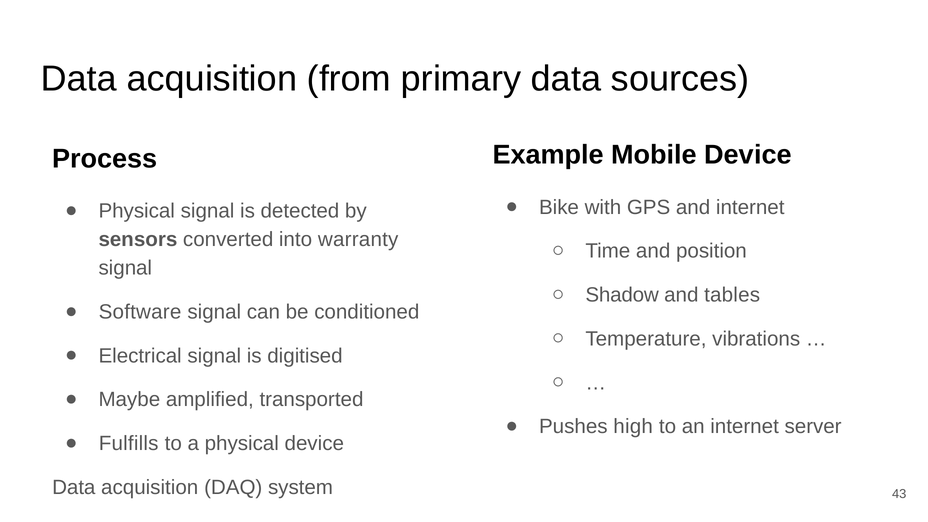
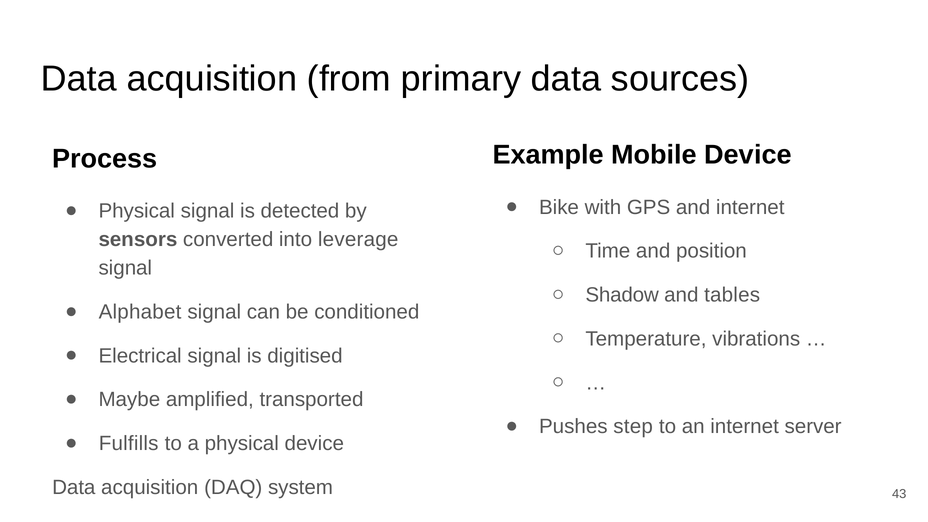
warranty: warranty -> leverage (358, 240)
Software: Software -> Alphabet (140, 312)
high: high -> step (633, 427)
